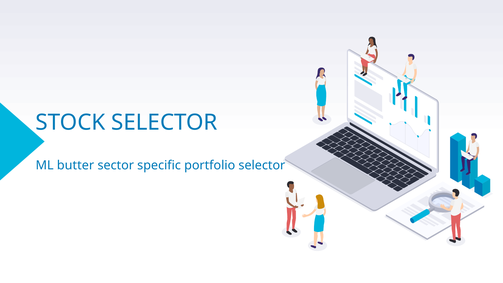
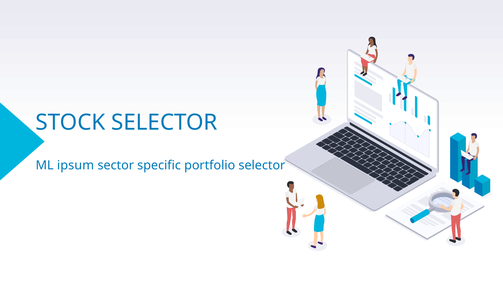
butter: butter -> ipsum (75, 165)
